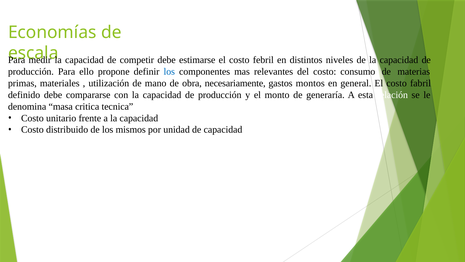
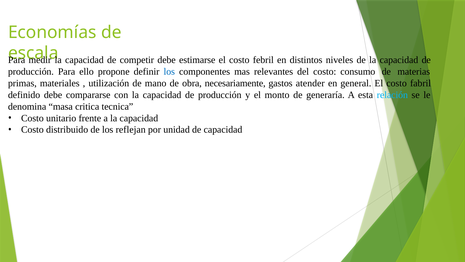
montos: montos -> atender (310, 83)
relación colour: white -> light blue (392, 95)
mismos: mismos -> reflejan (131, 130)
